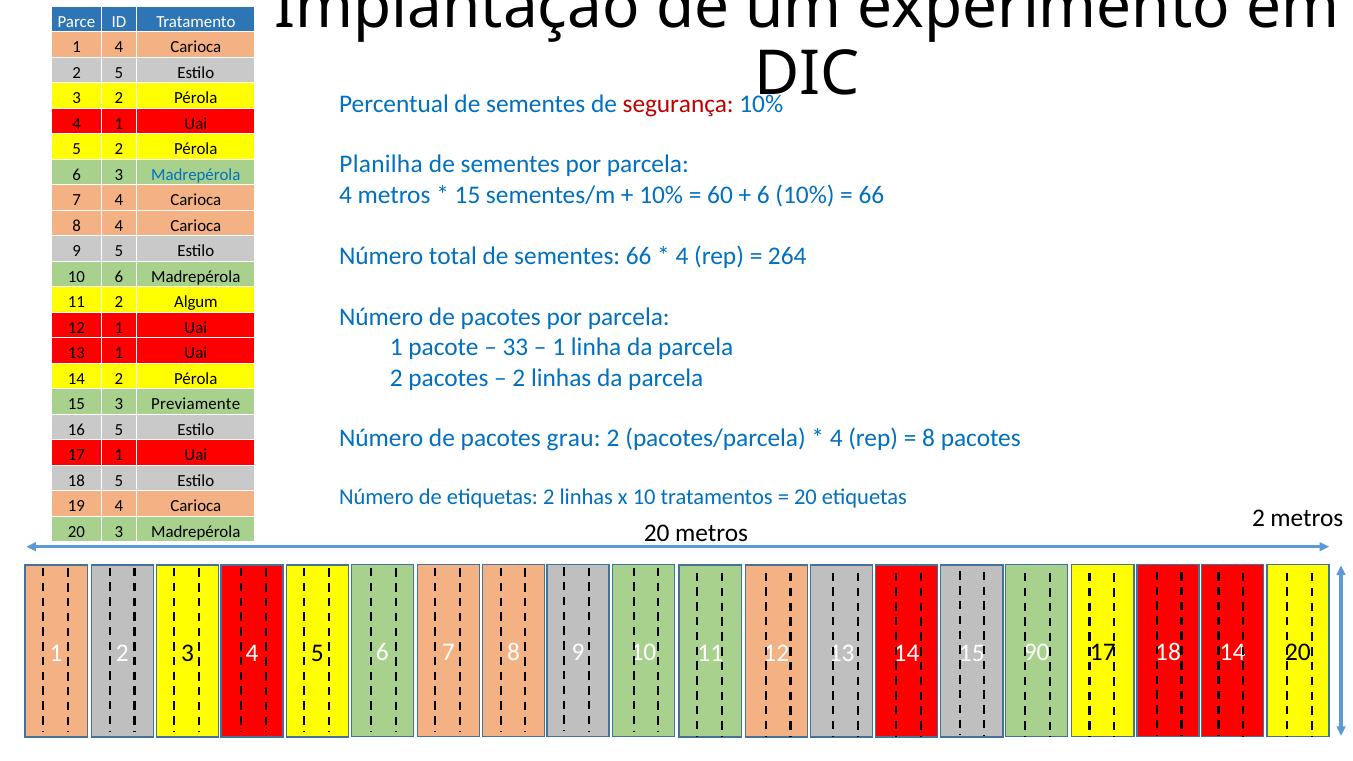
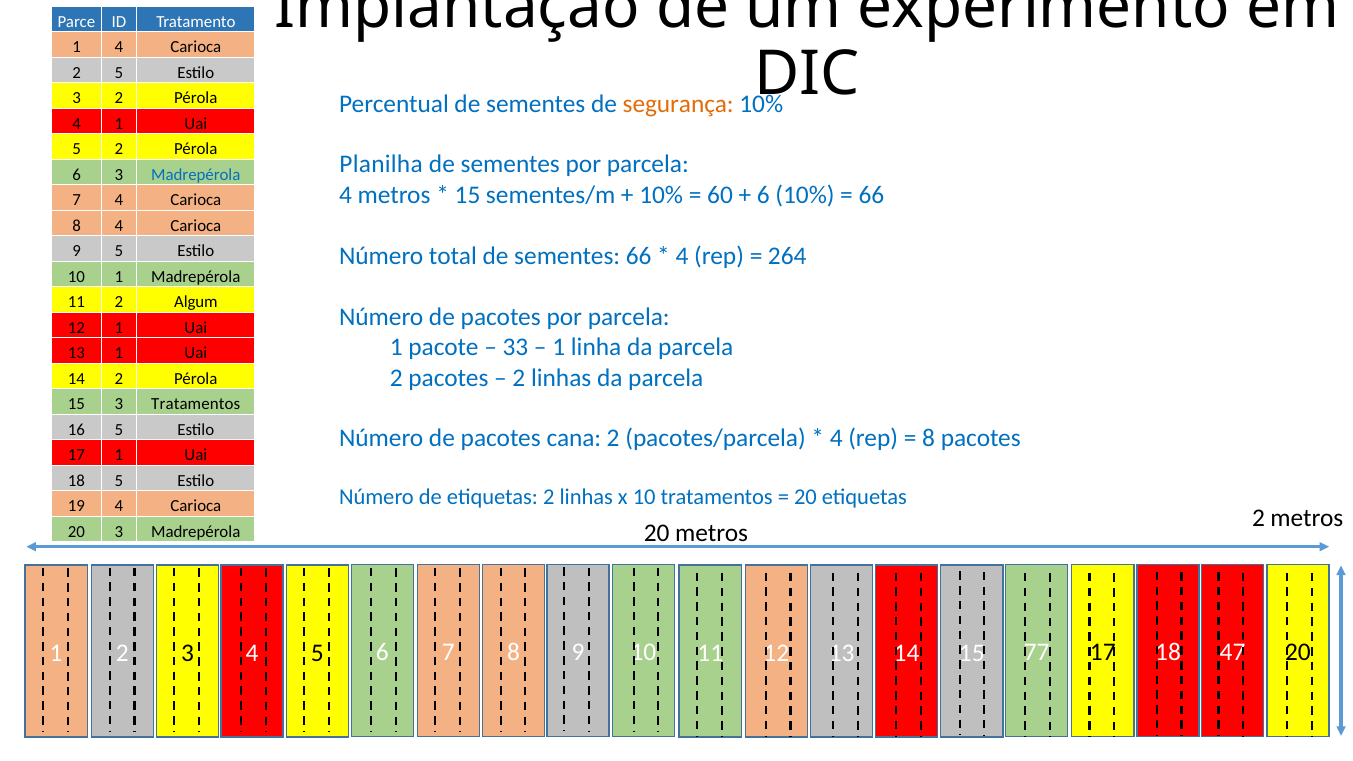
segurança colour: red -> orange (678, 104)
10 6: 6 -> 1 (119, 277)
3 Previamente: Previamente -> Tratamentos (196, 404)
grau: grau -> cana (574, 439)
90: 90 -> 77 (1037, 652)
18 14: 14 -> 47 (1233, 652)
